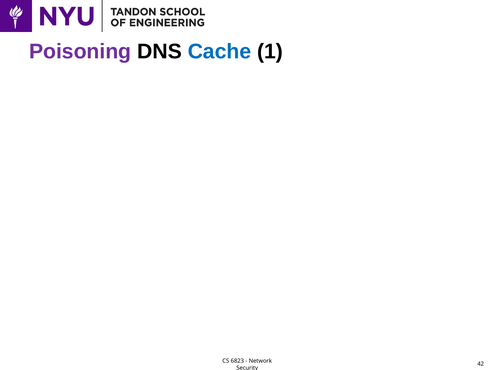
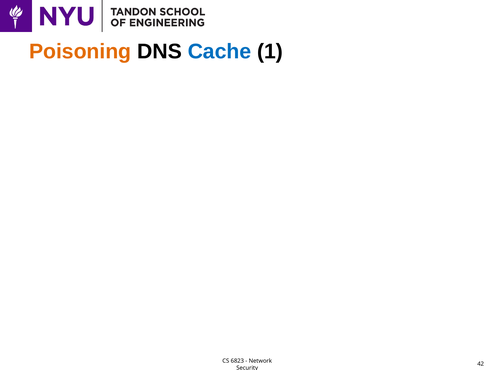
Poisoning colour: purple -> orange (80, 51)
